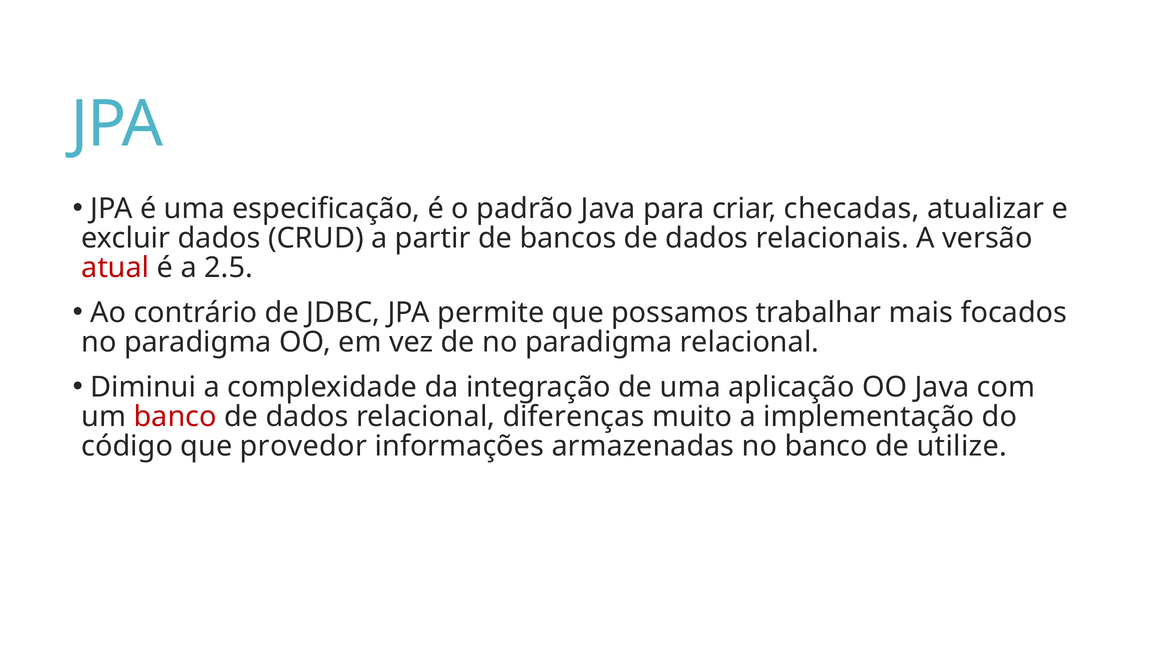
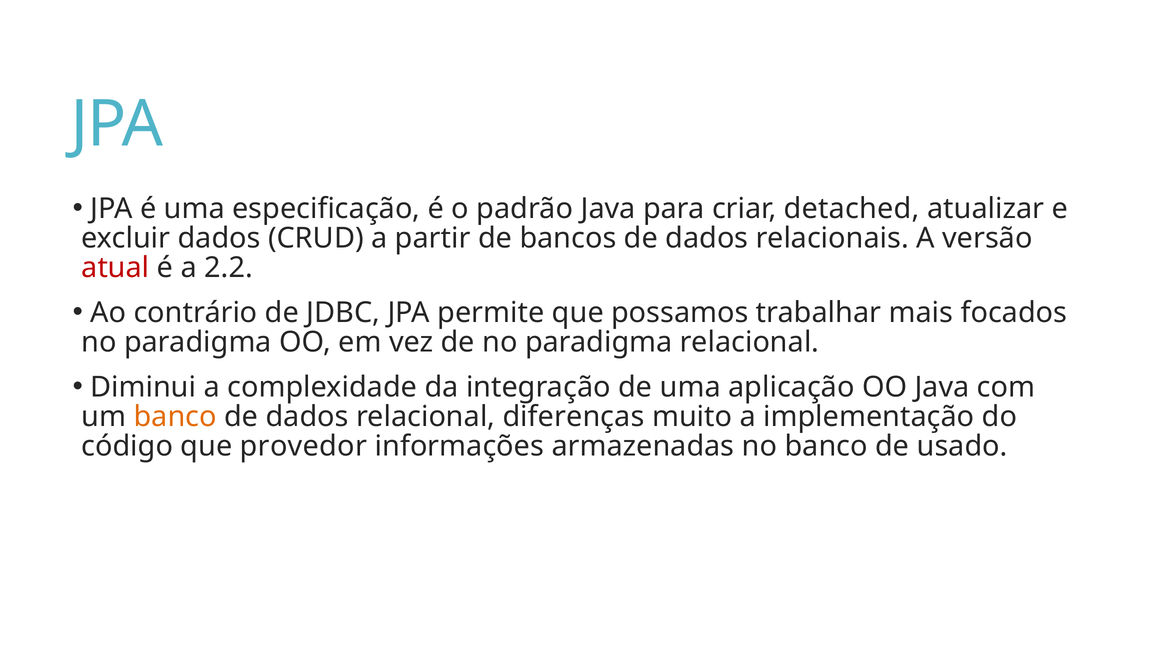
checadas: checadas -> detached (852, 209)
2.5: 2.5 -> 2.2 (229, 268)
banco colour: red -> orange (175, 417)
utilize: utilize -> usado (962, 446)
